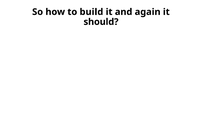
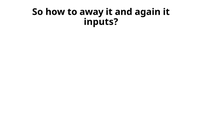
build: build -> away (92, 12)
should: should -> inputs (101, 22)
